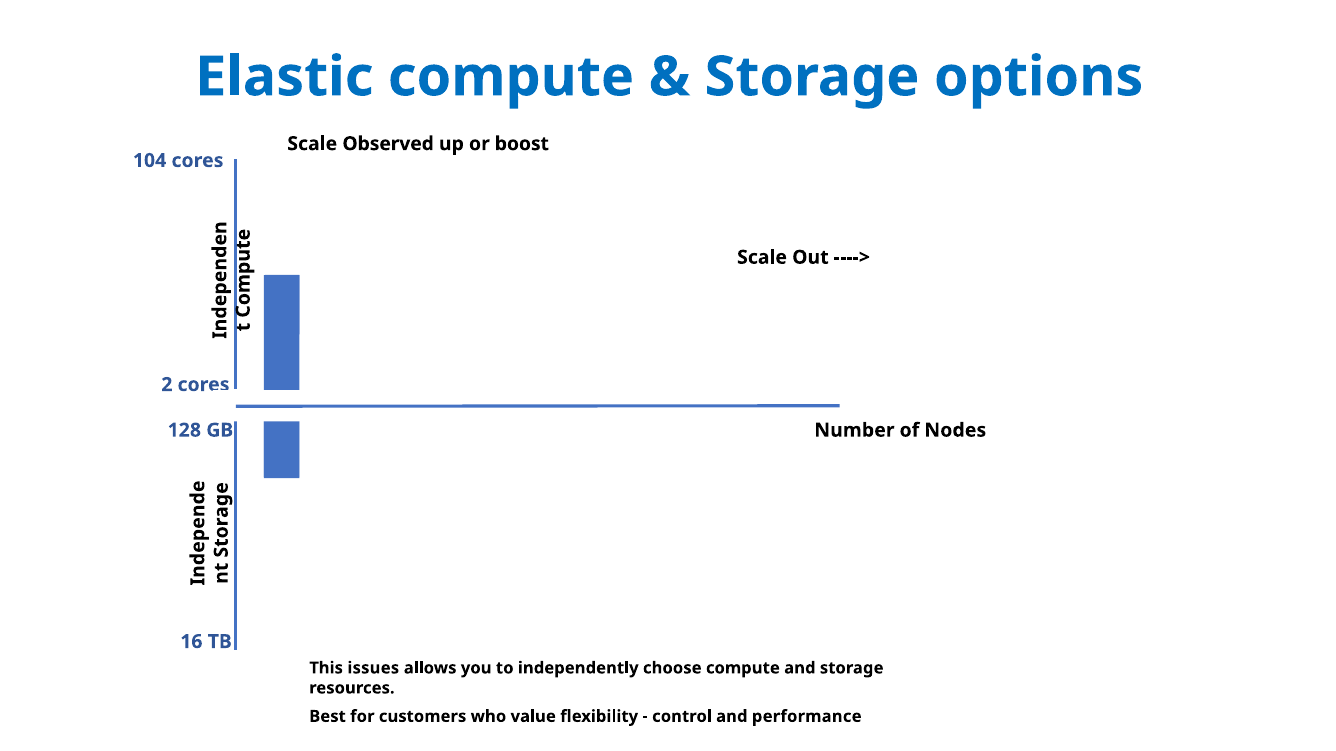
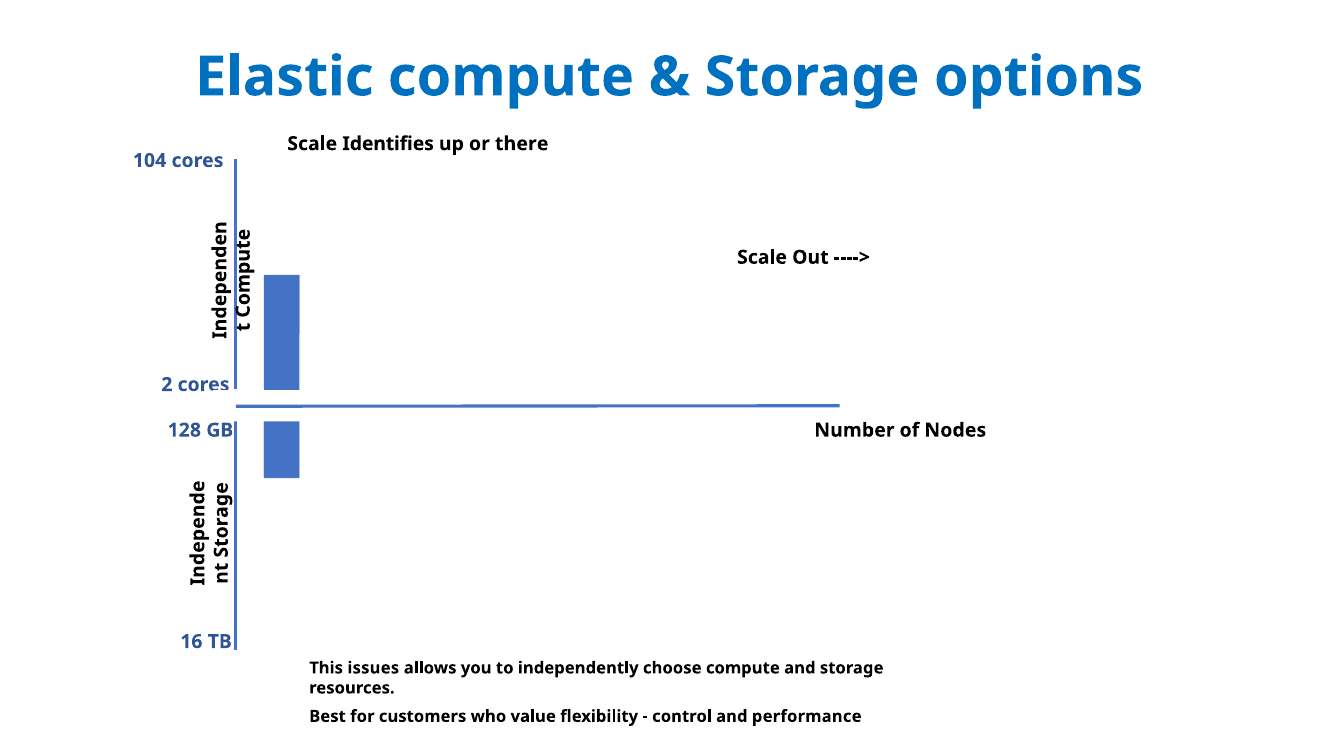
Observed: Observed -> Identifies (388, 144)
boost: boost -> there (522, 144)
